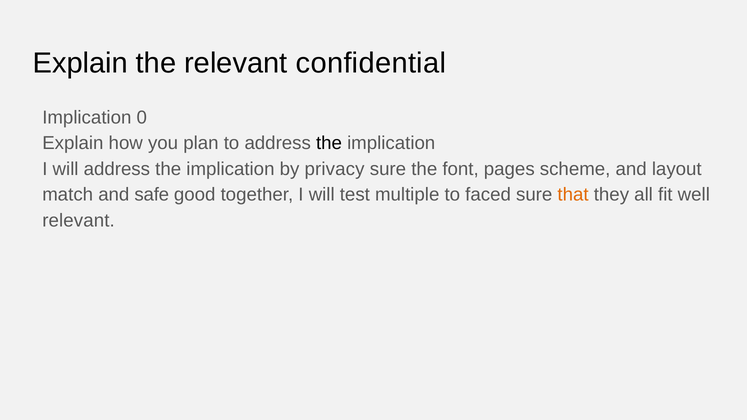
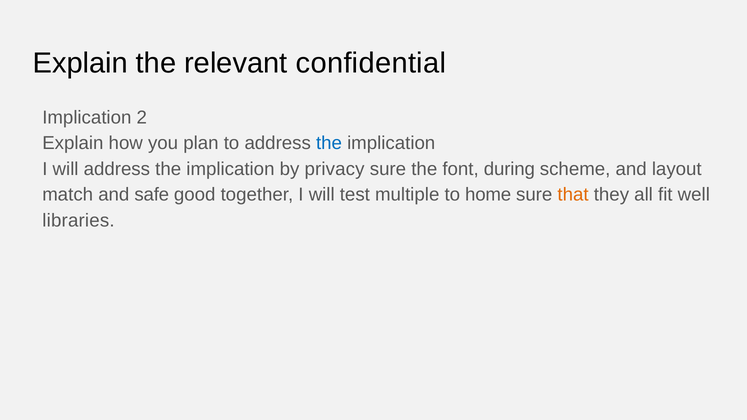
0: 0 -> 2 (142, 117)
the colour: black -> blue (329, 143)
pages: pages -> during (509, 169)
faced: faced -> home (488, 195)
relevant: relevant -> libraries (78, 221)
